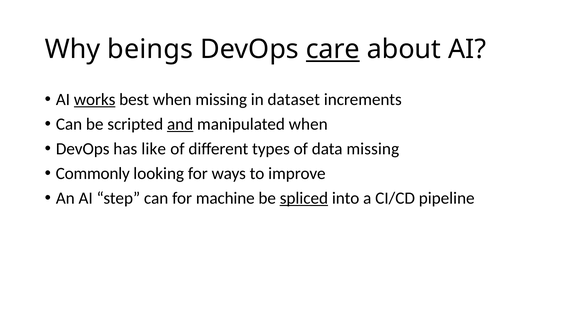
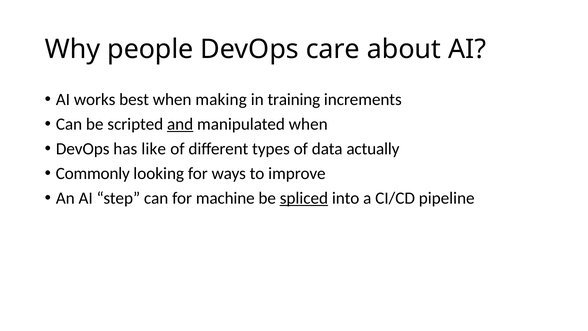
beings: beings -> people (150, 49)
care underline: present -> none (333, 49)
works underline: present -> none (95, 99)
when missing: missing -> making (221, 99)
dataset: dataset -> training (294, 99)
data missing: missing -> actually (373, 149)
